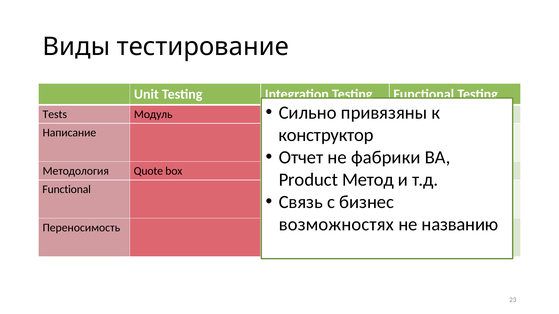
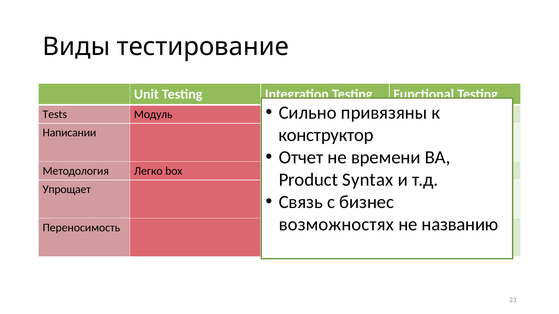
Написание: Написание -> Написании (69, 133)
фабрики: фабрики -> времени (386, 158)
Quote: Quote -> Легко (148, 171)
Метод: Метод -> Syntax (368, 180)
Functional: Functional -> Упрощает (67, 190)
